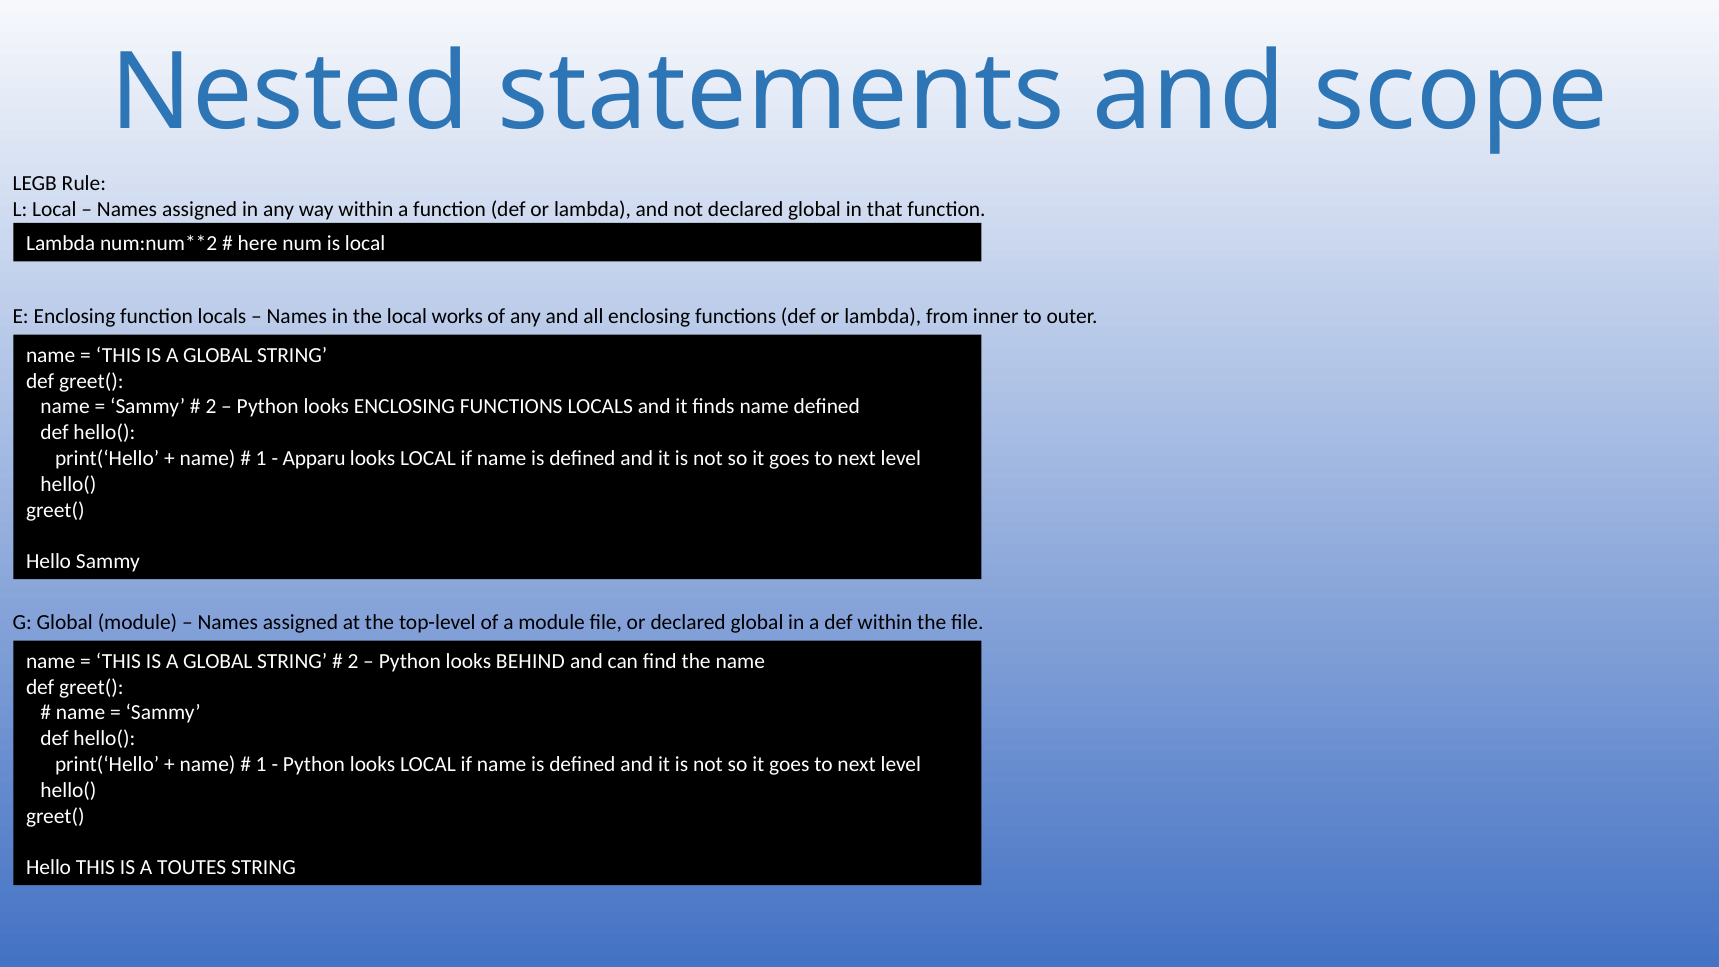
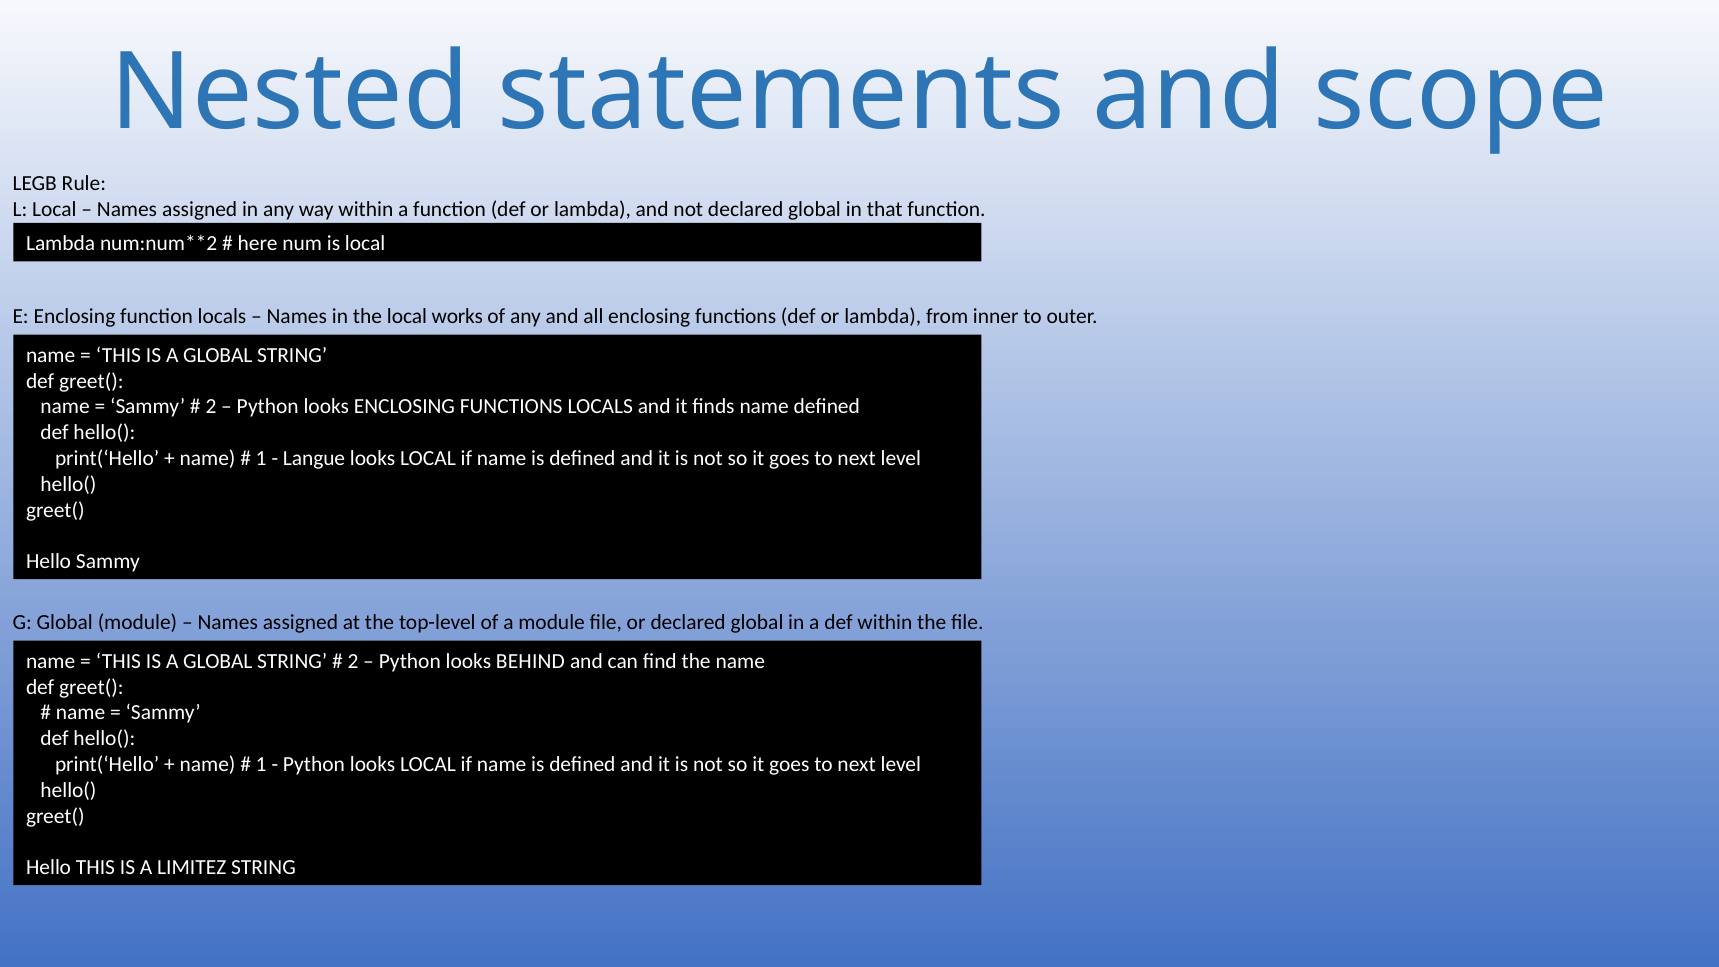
Apparu: Apparu -> Langue (314, 458)
TOUTES: TOUTES -> LIMITEZ (192, 867)
